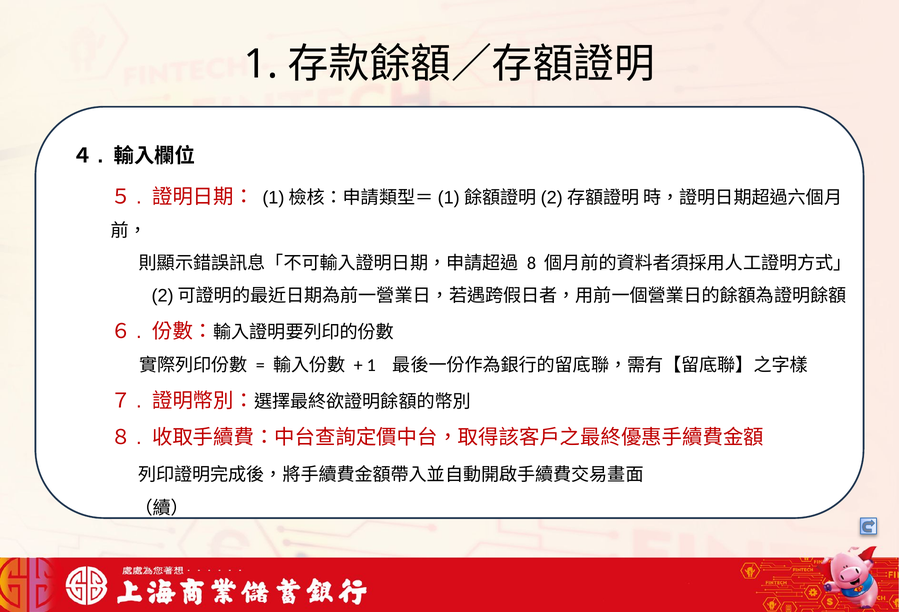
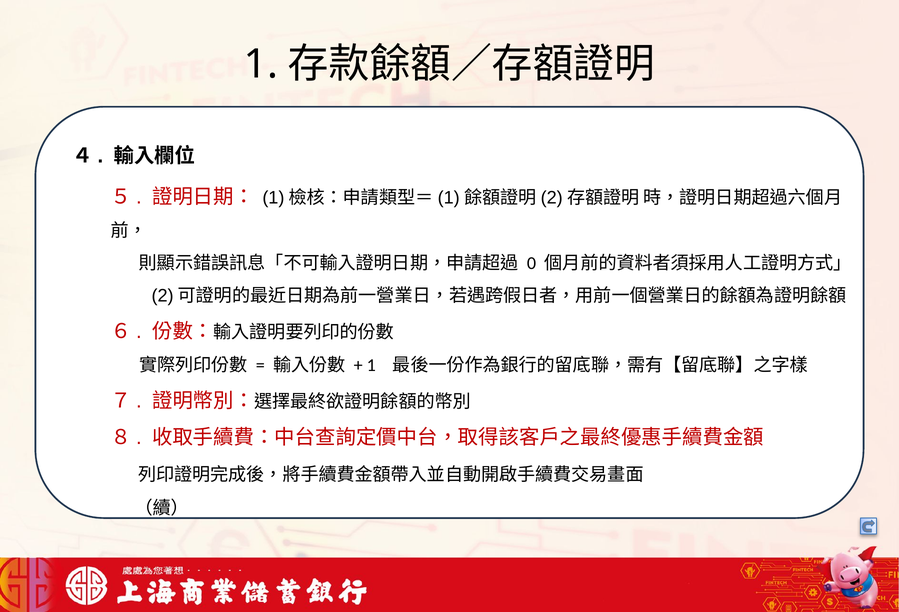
8: 8 -> 0 (531, 263)
